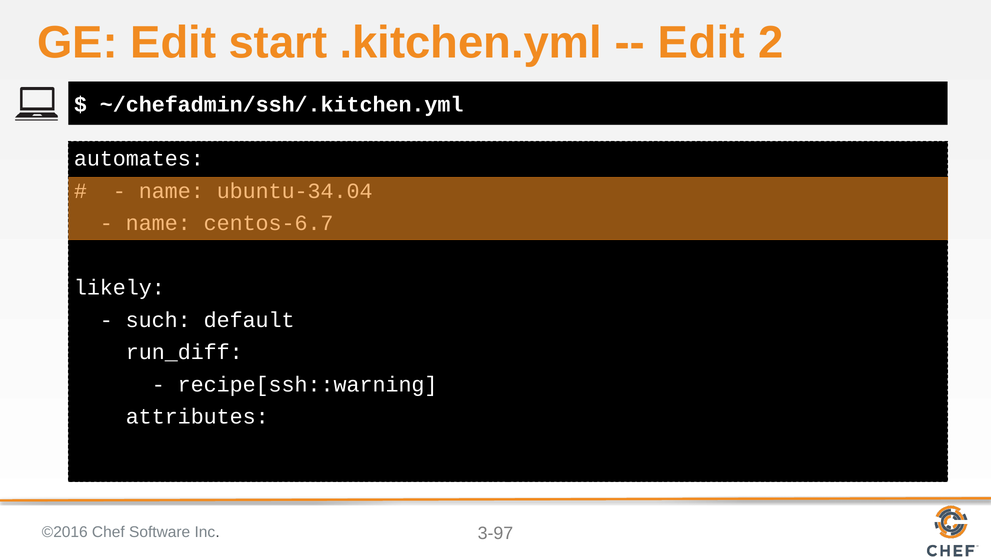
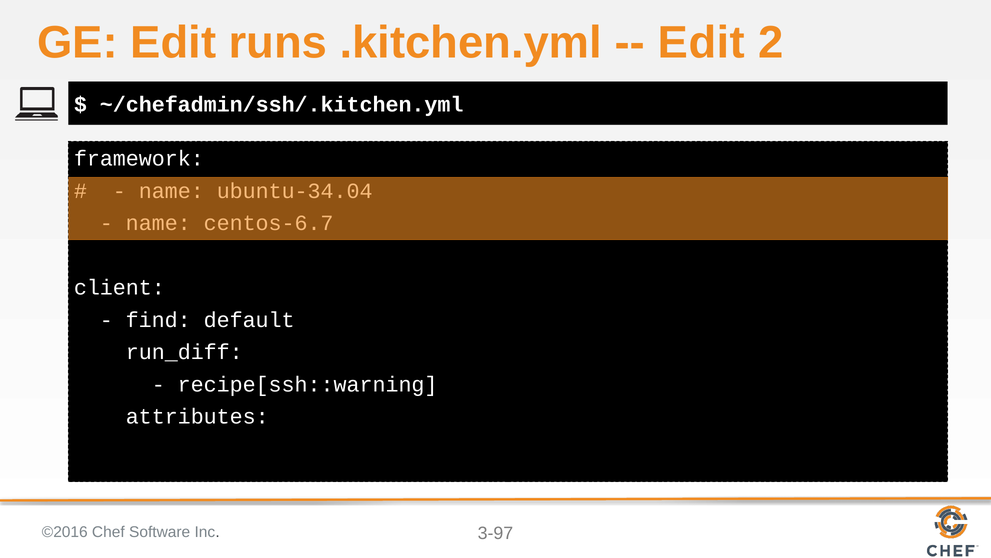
start: start -> runs (278, 43)
automates: automates -> framework (139, 158)
likely: likely -> client (119, 287)
such: such -> find (158, 320)
